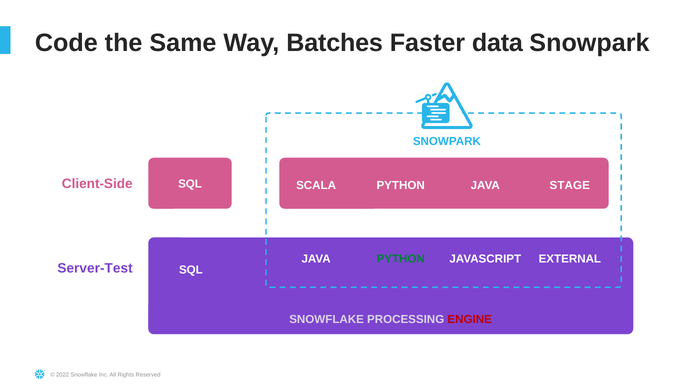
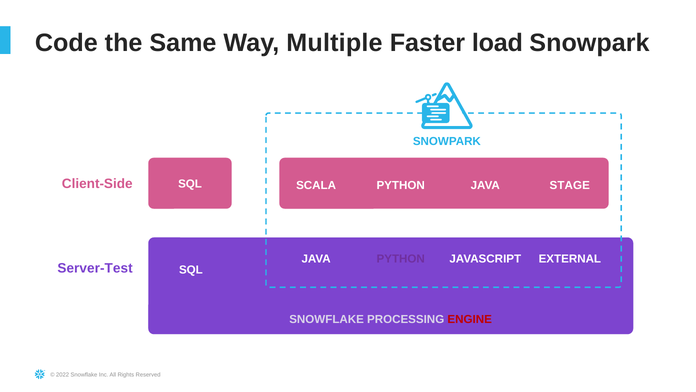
Batches: Batches -> Multiple (334, 43)
data: data -> load (497, 43)
PYTHON colour: green -> purple (401, 258)
